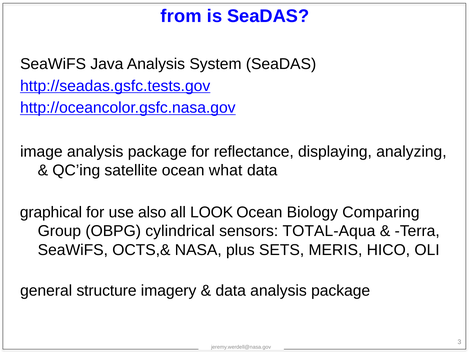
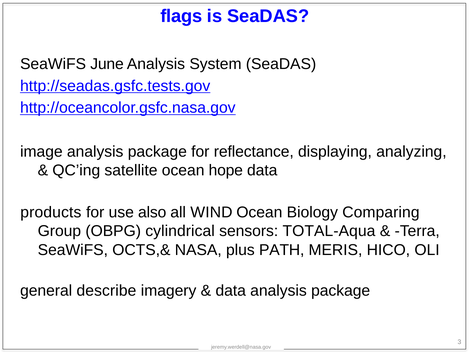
from: from -> flags (181, 16)
Java: Java -> June (107, 64)
what: what -> hope (226, 170)
graphical: graphical -> products (51, 212)
LOOK: LOOK -> WIND (211, 212)
SETS: SETS -> PATH (282, 250)
structure: structure -> describe (106, 290)
